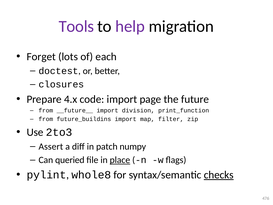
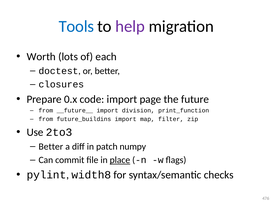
Tools colour: purple -> blue (76, 26)
Forget: Forget -> Worth (41, 57)
4.x: 4.x -> 0.x (71, 99)
Assert: Assert -> Better (51, 146)
queried: queried -> commit (70, 160)
whole8: whole8 -> width8 (91, 175)
checks underline: present -> none (219, 175)
